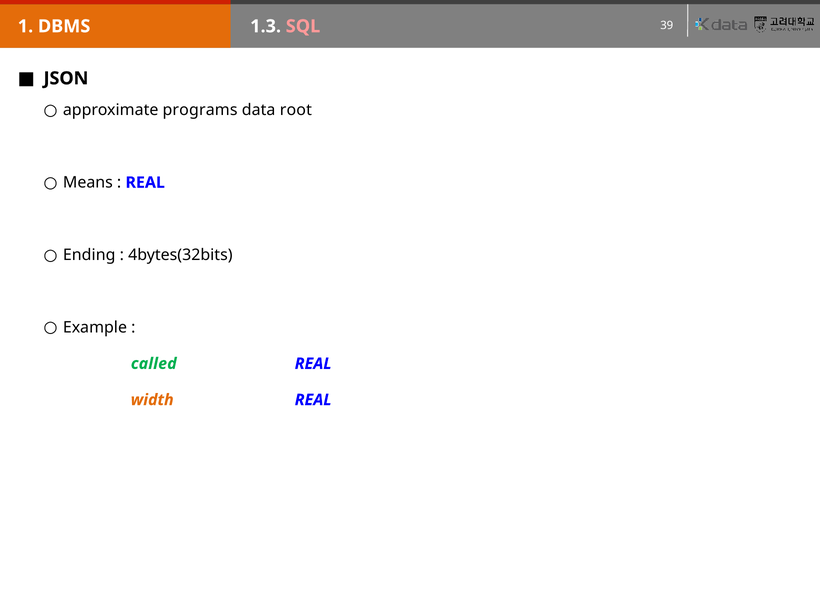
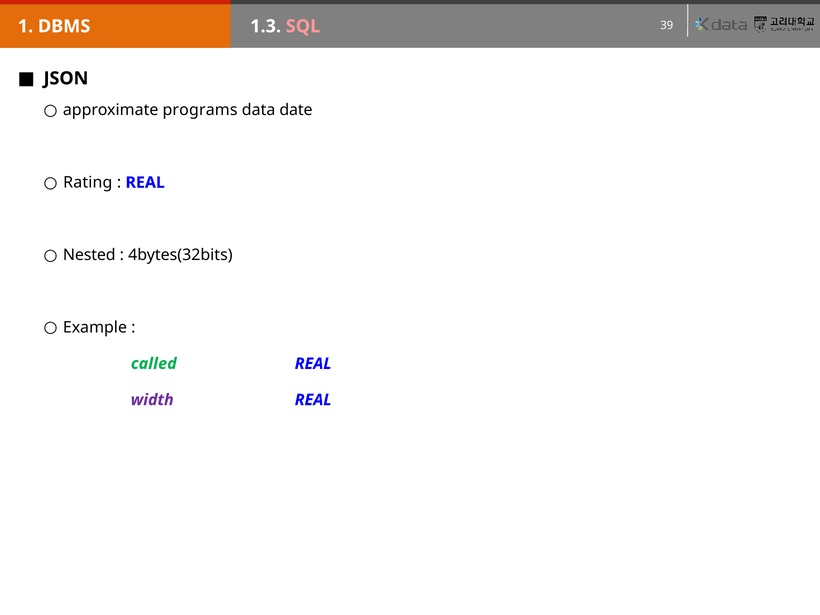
root: root -> date (296, 110)
Means: Means -> Rating (88, 183)
Ending: Ending -> Nested (89, 255)
width colour: orange -> purple (152, 400)
